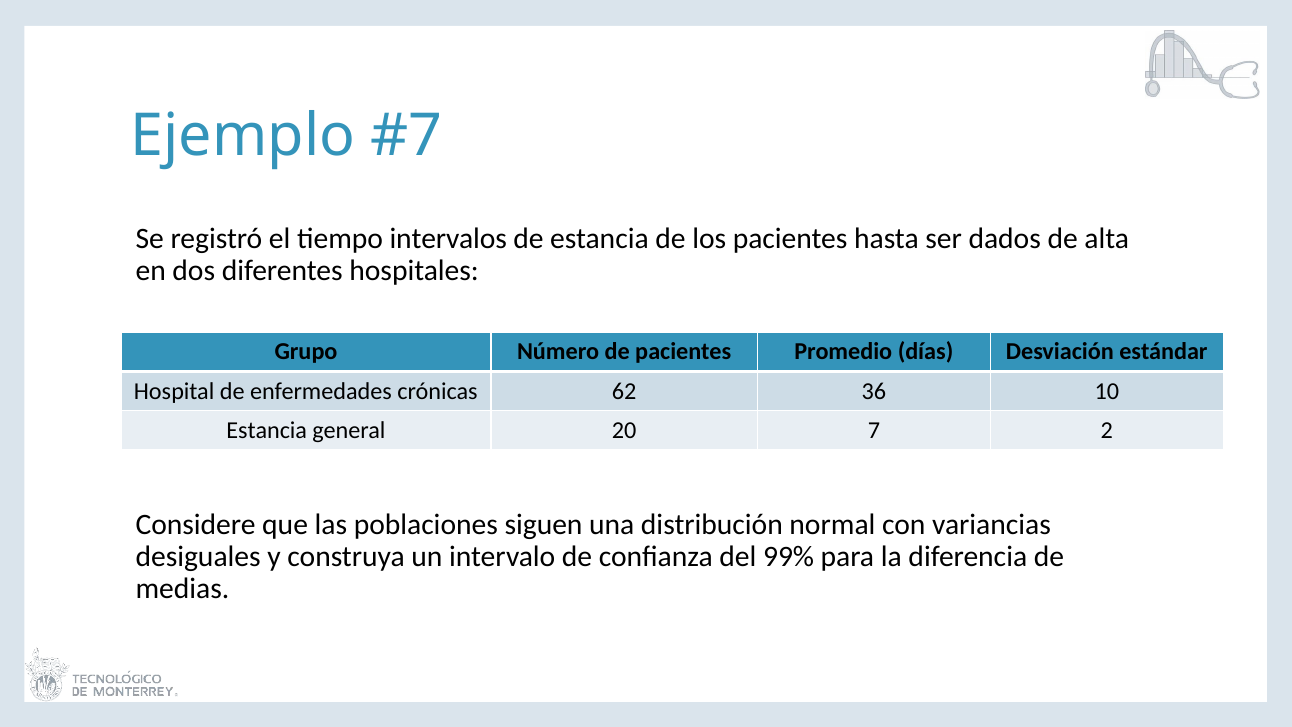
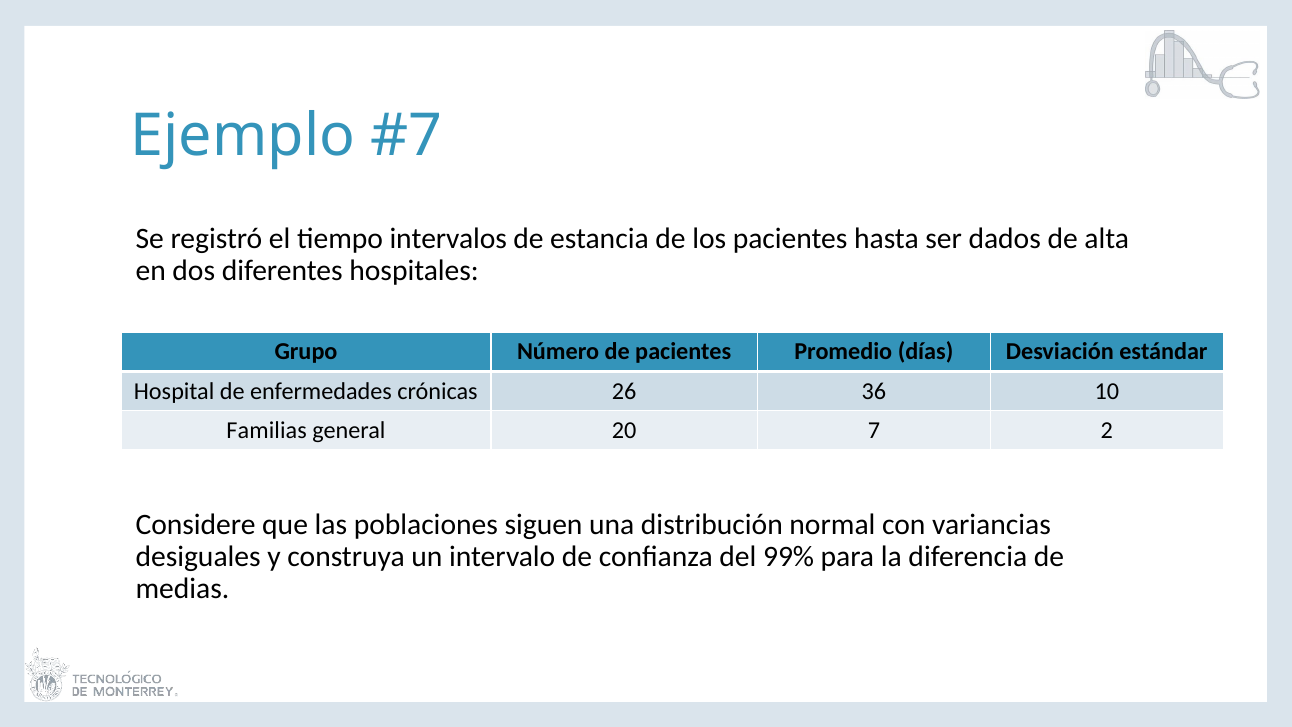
62: 62 -> 26 (624, 391)
Estancia: Estancia -> Familias (267, 430)
